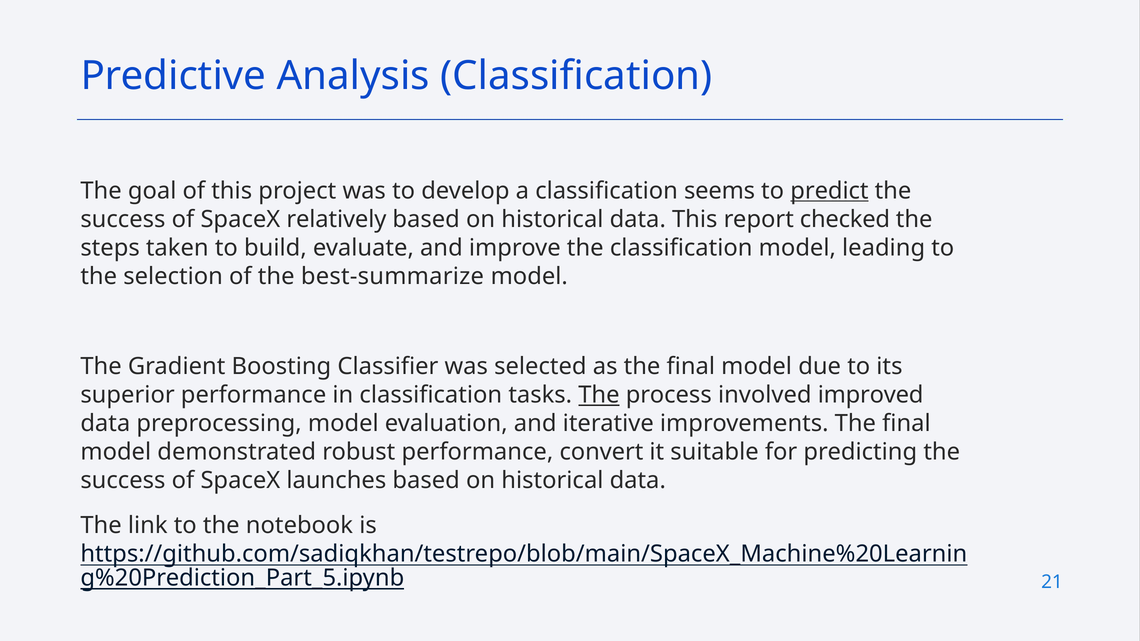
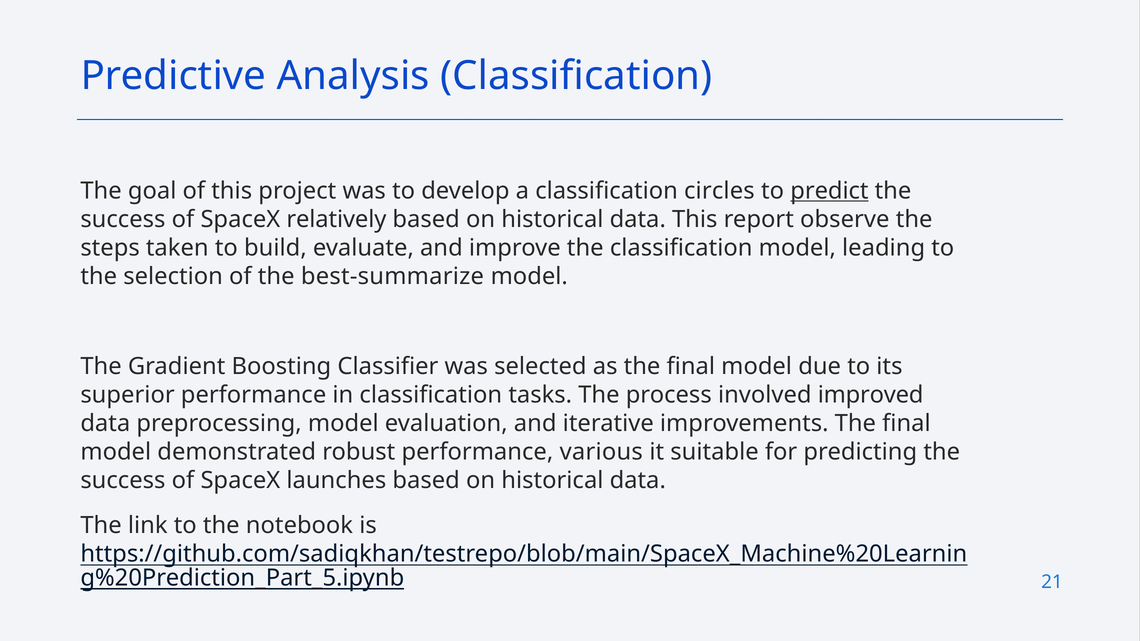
seems: seems -> circles (719, 191)
checked: checked -> observe (845, 219)
The underline: present -> none (599, 395)
convert: convert -> various (601, 452)
